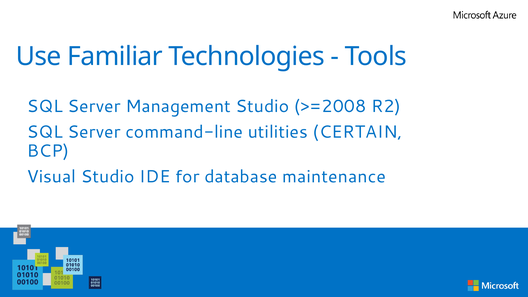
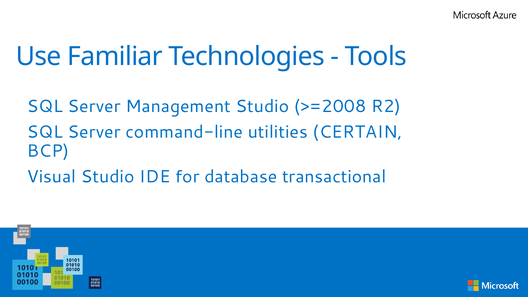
maintenance: maintenance -> transactional (334, 177)
